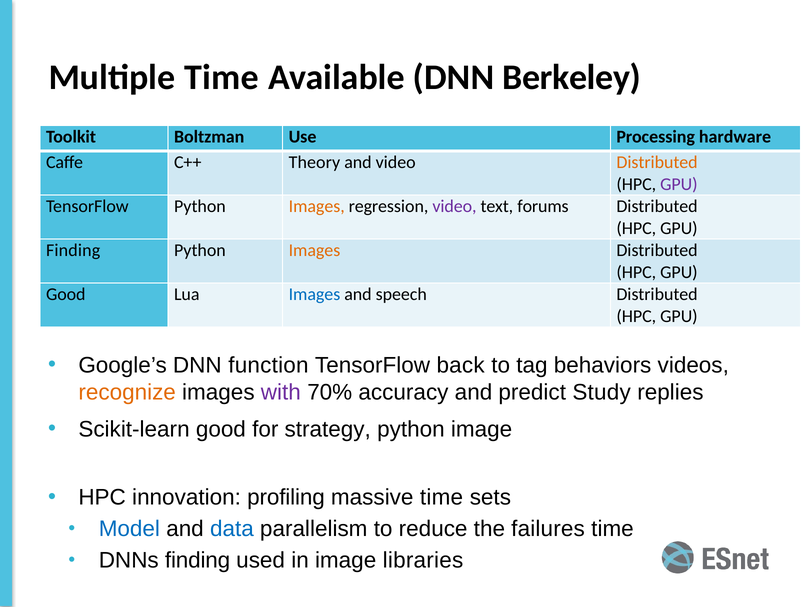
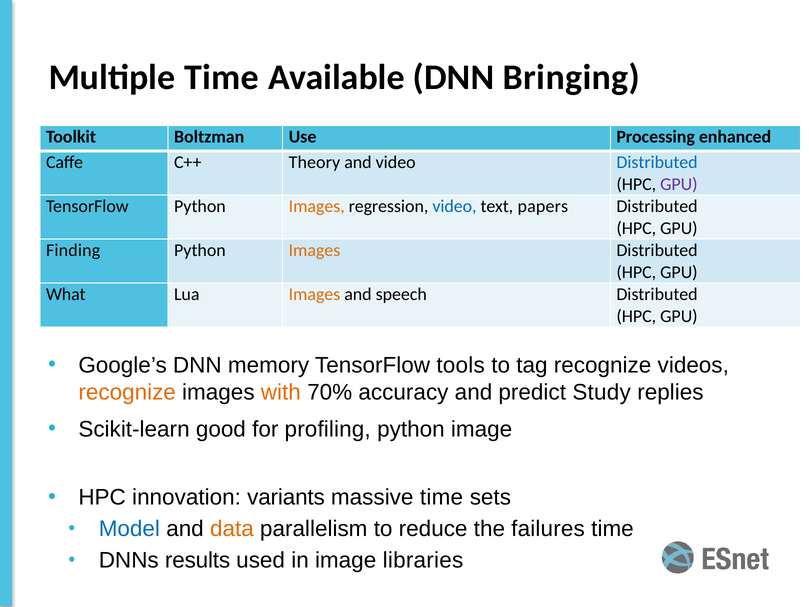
Berkeley: Berkeley -> Bringing (571, 77)
hardware: hardware -> enhanced (735, 137)
Distributed colour: orange -> blue (657, 162)
video colour: purple -> blue (454, 206)
forums: forums -> papers (543, 206)
Good: Good -> What (66, 294)
Images colour: blue -> orange (314, 294)
function: function -> memory (269, 365)
back: back -> tools (461, 365)
tag behaviors: behaviors -> recognize (603, 365)
with colour: purple -> orange (281, 392)
strategy: strategy -> profiling (328, 429)
profiling: profiling -> variants (286, 497)
data colour: blue -> orange (232, 529)
DNNs finding: finding -> results (198, 560)
